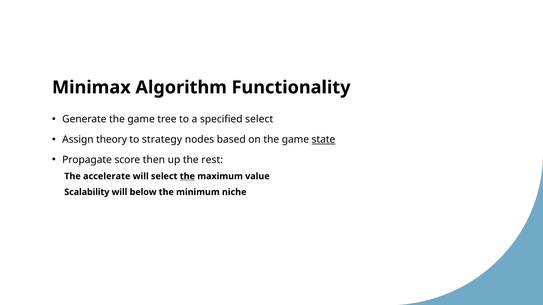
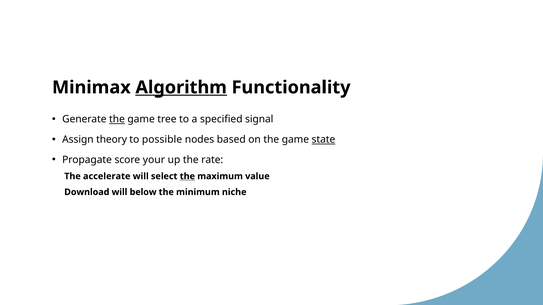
Algorithm underline: none -> present (181, 88)
the underline: none -> present (117, 119)
specified select: select -> signal (259, 119)
strategy: strategy -> possible (162, 140)
then: then -> your (154, 160)
rest: rest -> rate (212, 160)
Scalability: Scalability -> Download (87, 192)
